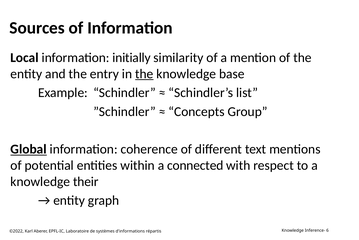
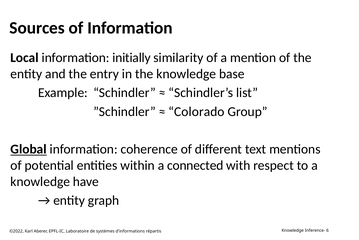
the underline: present -> none (144, 74)
Concepts: Concepts -> Colorado (197, 111)
their: their -> have (86, 181)
